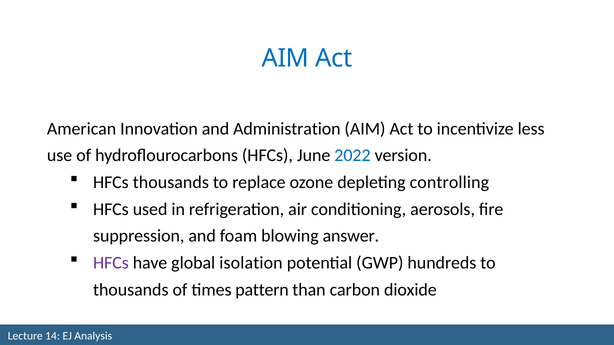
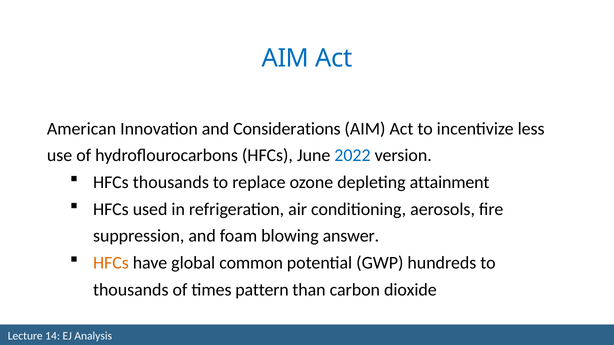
Administration: Administration -> Considerations (287, 129)
controlling: controlling -> attainment (450, 182)
HFCs colour: purple -> orange (111, 263)
isolation: isolation -> common (251, 263)
